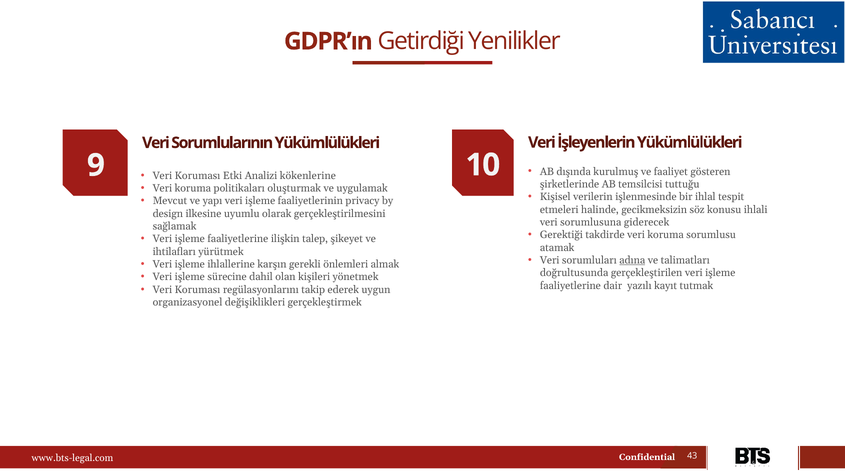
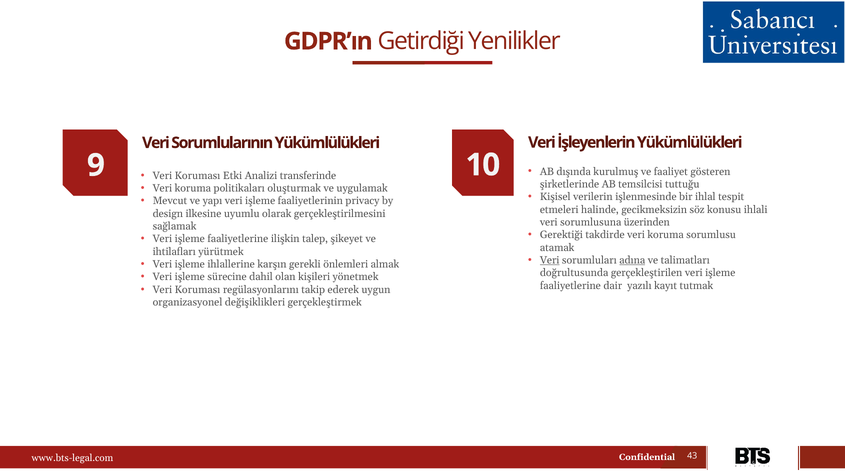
kökenlerine: kökenlerine -> transferinde (308, 176)
giderecek: giderecek -> üzerinden (647, 222)
Veri underline: none -> present (550, 260)
